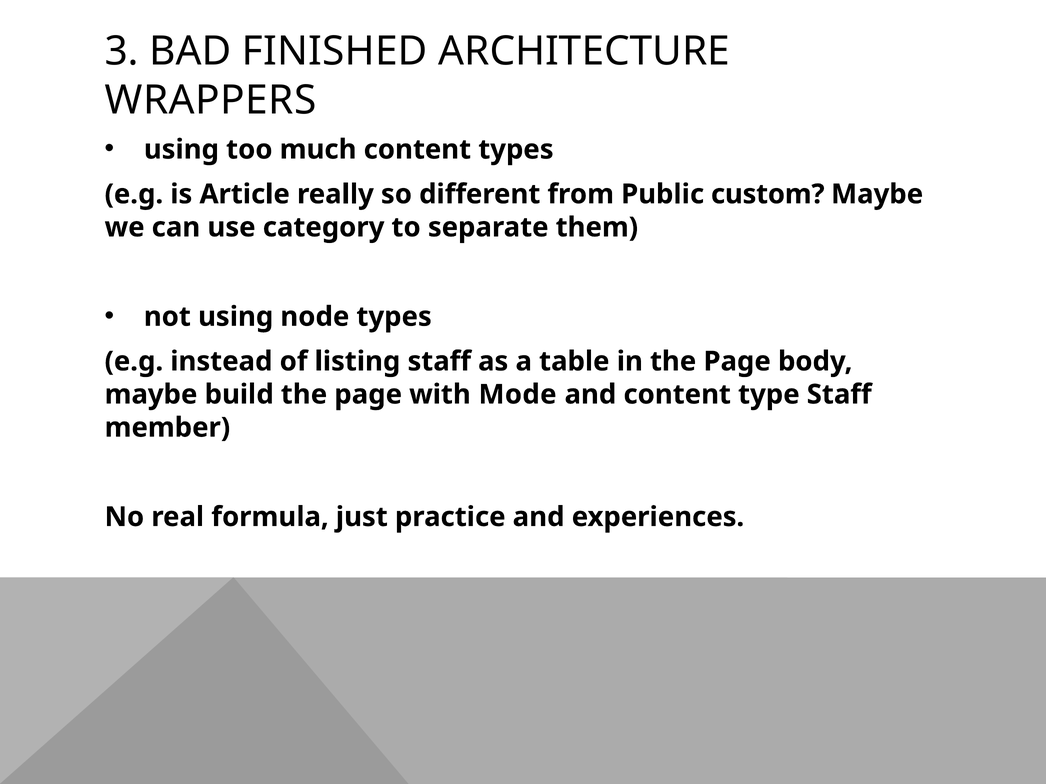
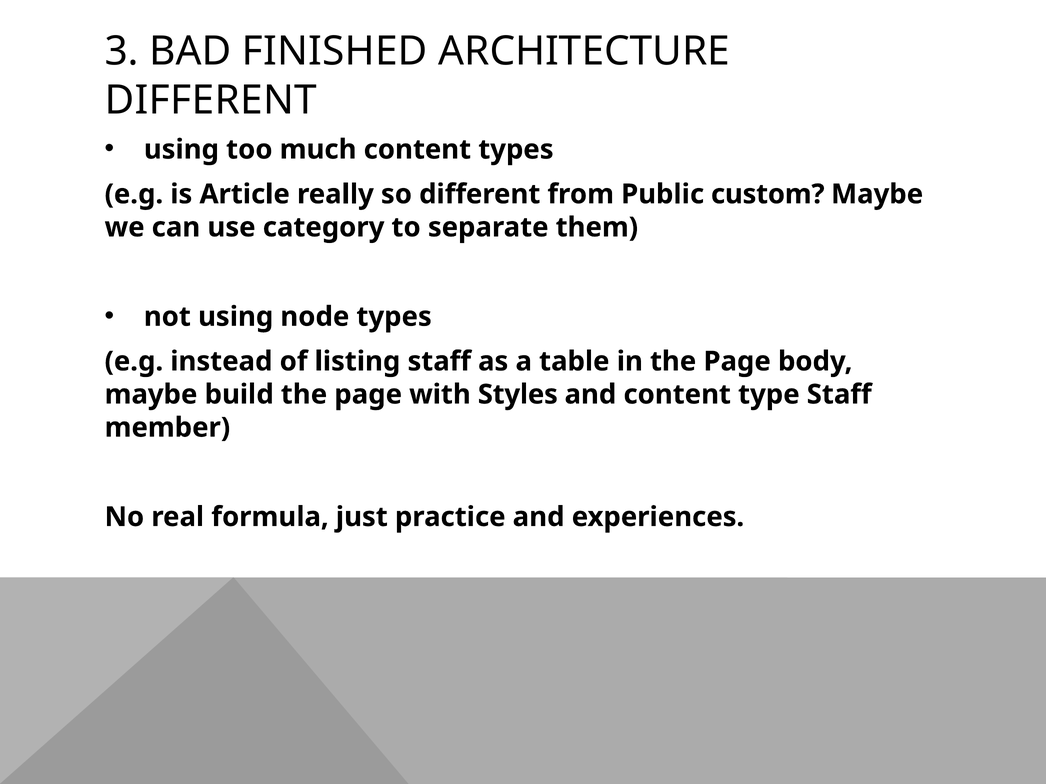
WRAPPERS: WRAPPERS -> DIFFERENT (211, 100)
Mode: Mode -> Styles (518, 395)
